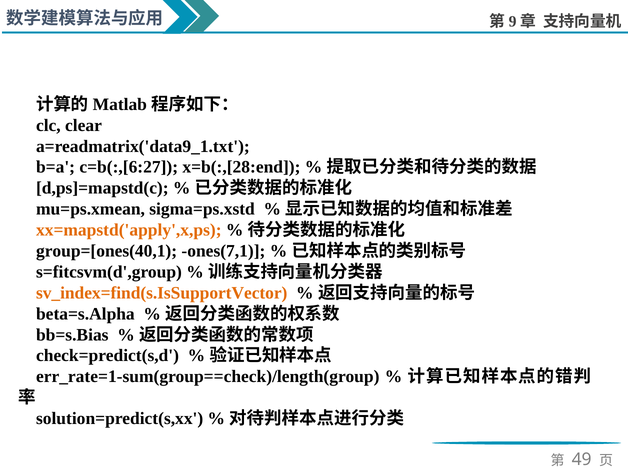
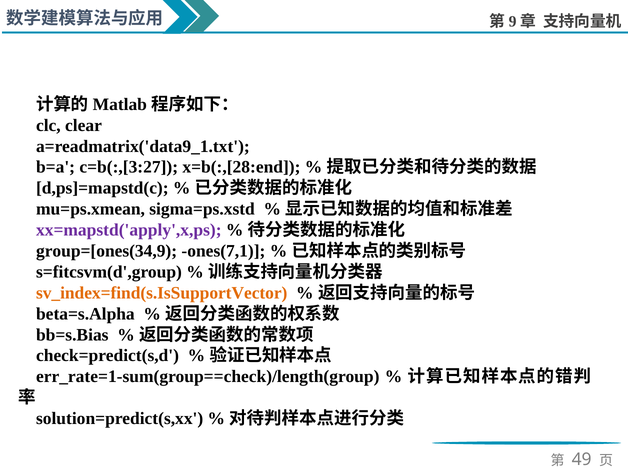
c=b(:,[6:27: c=b(:,[6:27 -> c=b(:,[3:27 (129, 167)
xx=mapstd('apply',x,ps colour: orange -> purple (129, 230)
group=[ones(40,1: group=[ones(40,1 -> group=[ones(34,9 (107, 251)
